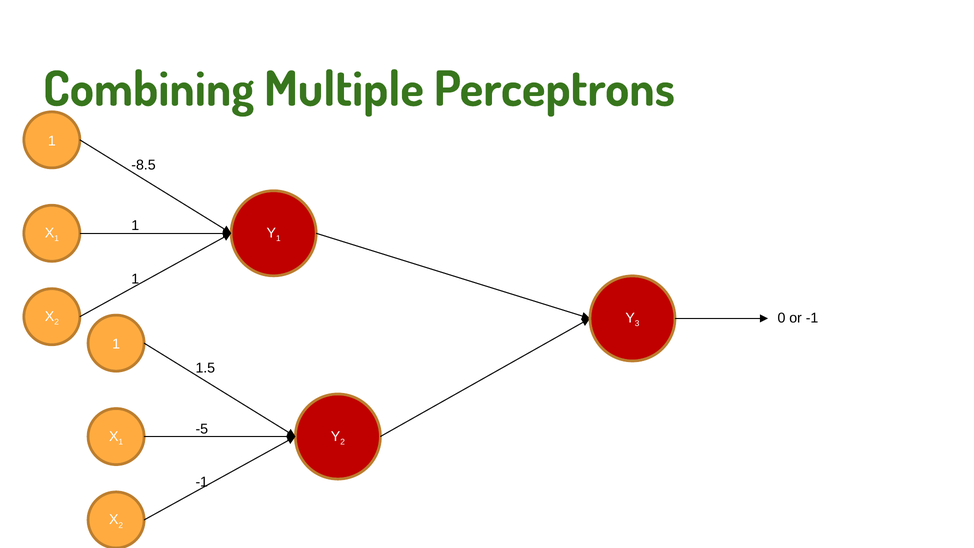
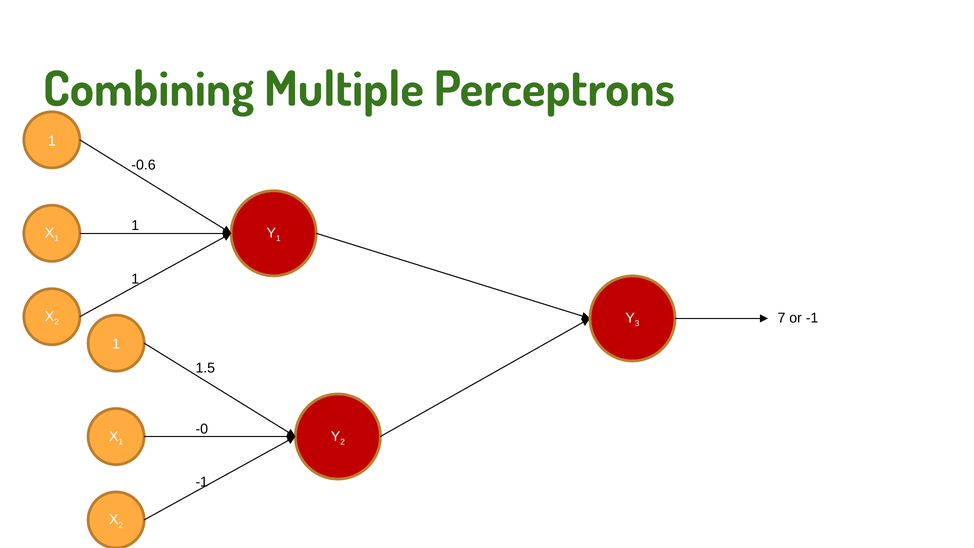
-8.5: -8.5 -> -0.6 (143, 165)
0: 0 -> 7 (782, 318)
-5: -5 -> -0 (202, 429)
